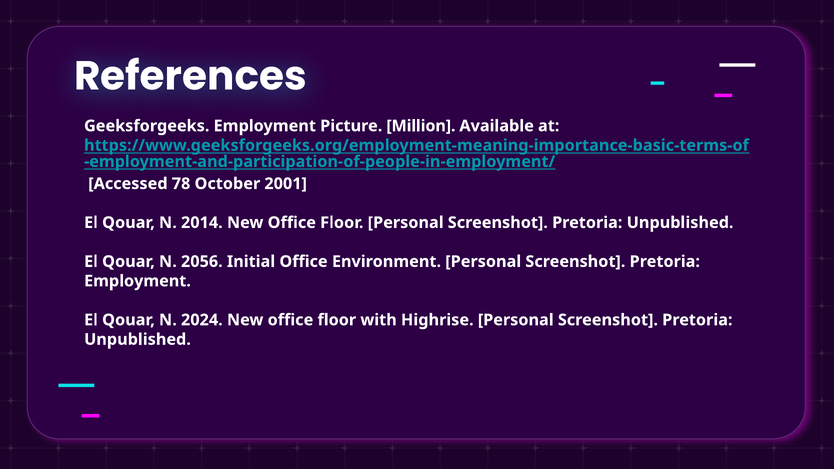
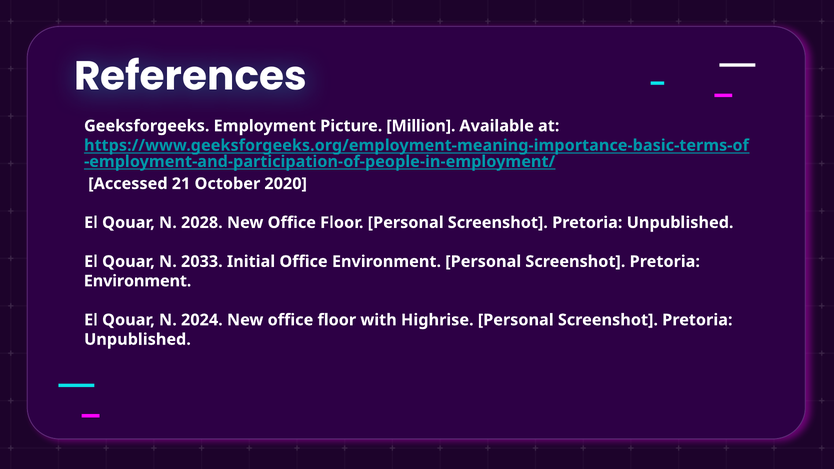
78: 78 -> 21 (181, 184)
2001: 2001 -> 2020 (286, 184)
2014: 2014 -> 2028 (202, 223)
2056: 2056 -> 2033 (202, 262)
Employment: Employment -> Environment (138, 281)
